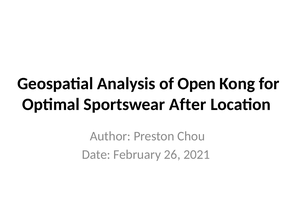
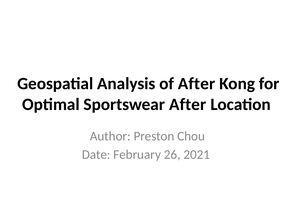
of Open: Open -> After (197, 83)
